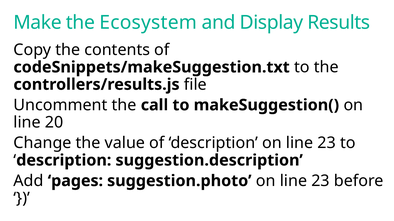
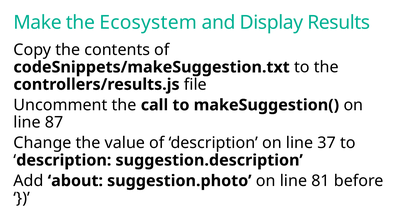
20: 20 -> 87 (54, 123)
description on line 23: 23 -> 37 (327, 143)
pages: pages -> about (75, 181)
suggestion.photo on line 23: 23 -> 81 (320, 181)
